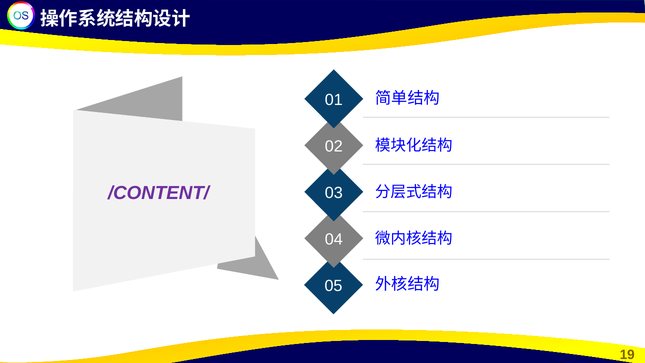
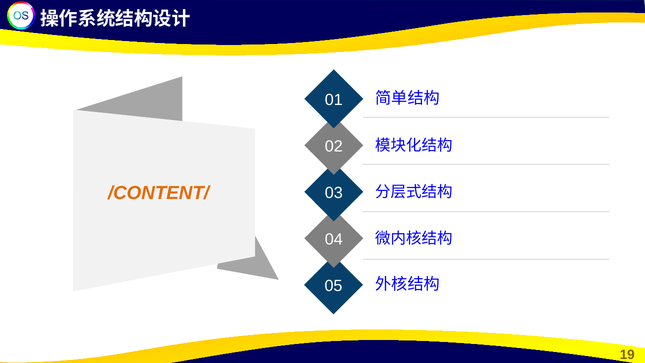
/CONTENT/ colour: purple -> orange (159, 193)
